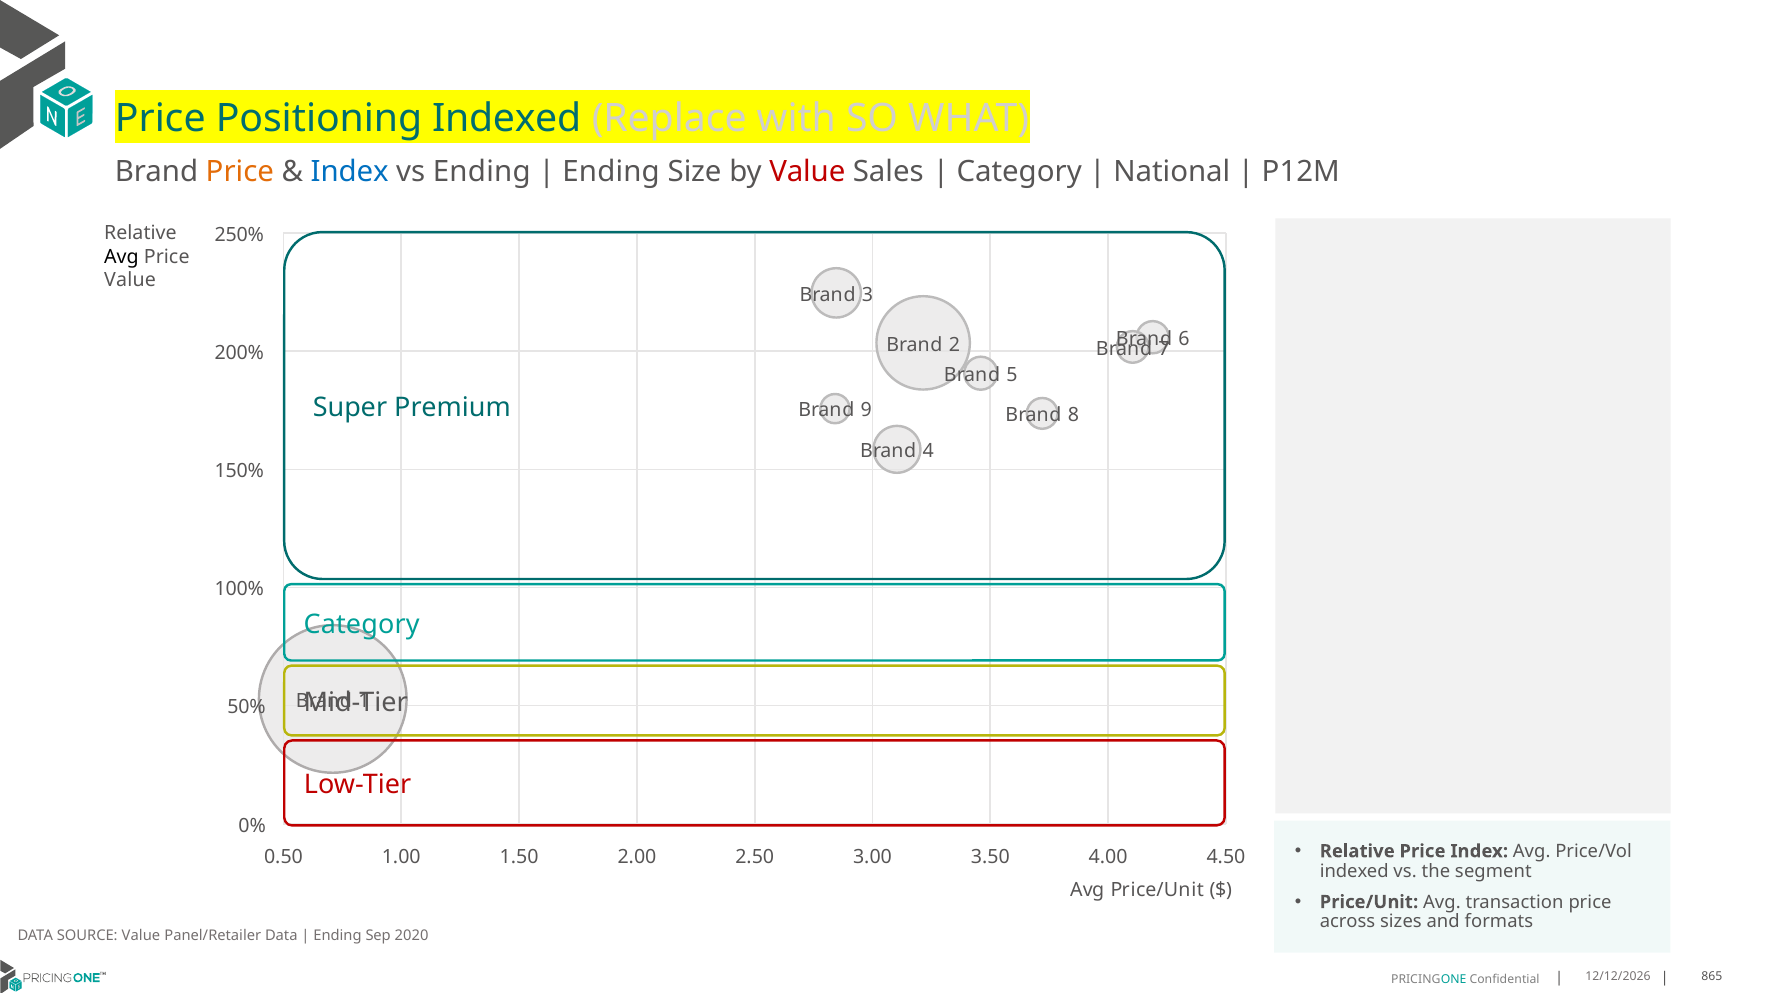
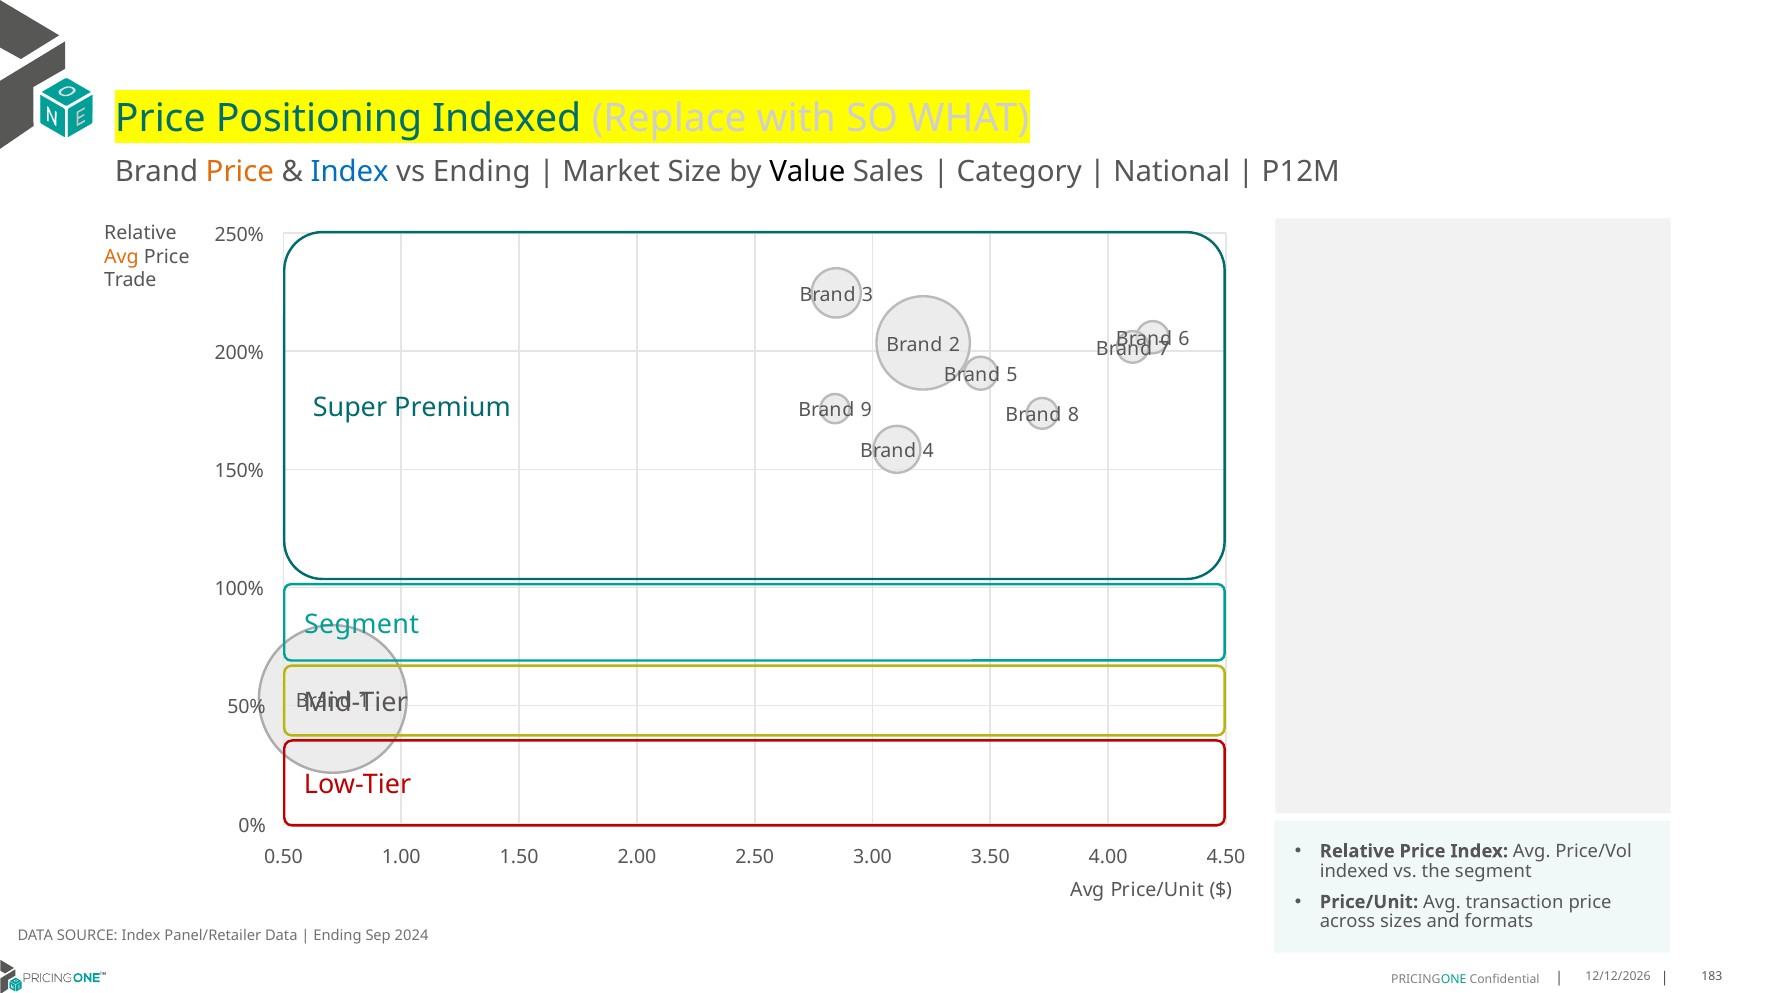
Ending: Ending -> Market (611, 172)
Value colour: red -> black (807, 172)
Avg colour: black -> orange (121, 257)
Value: Value -> Trade (130, 281)
Category: Category -> Segment (362, 624)
SOURCE Value: Value -> Index (141, 936)
2020: 2020 -> 2024 (412, 936)
865: 865 -> 183 (1712, 977)
